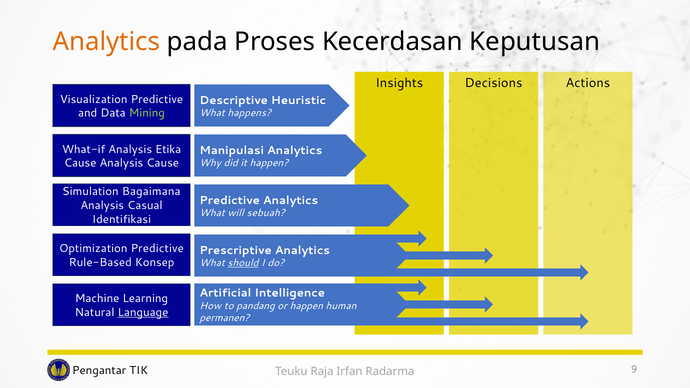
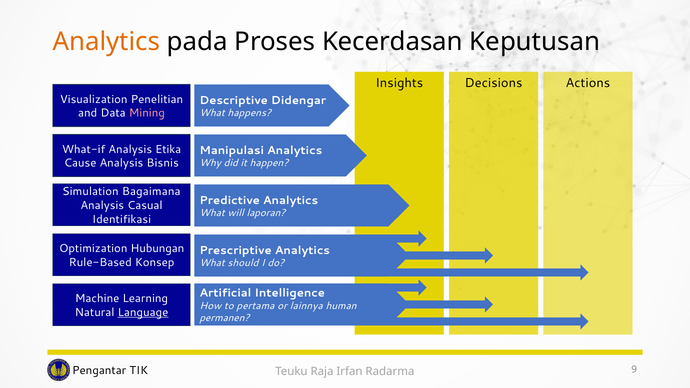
Visualization Predictive: Predictive -> Penelitian (157, 99)
Heuristic: Heuristic -> Didengar (299, 100)
Mining colour: light green -> pink (147, 113)
Analysis Cause: Cause -> Bisnis (163, 163)
sebuah: sebuah -> laporan (266, 213)
Optimization Predictive: Predictive -> Hubungan (157, 249)
should underline: present -> none (243, 263)
pandang: pandang -> pertama (255, 306)
or happen: happen -> lainnya (306, 306)
